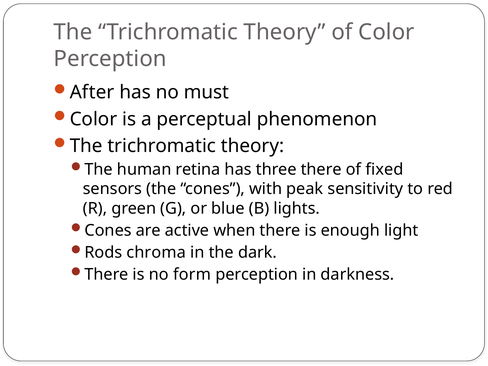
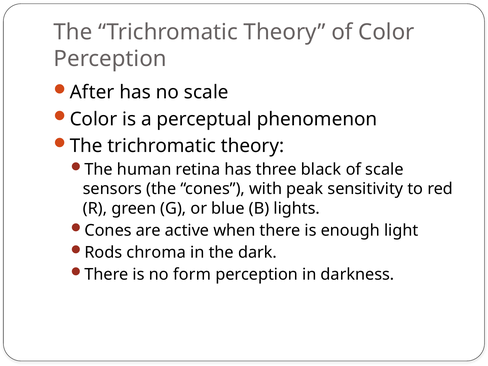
no must: must -> scale (206, 92)
three there: there -> black (321, 169)
of fixed: fixed -> scale (385, 169)
